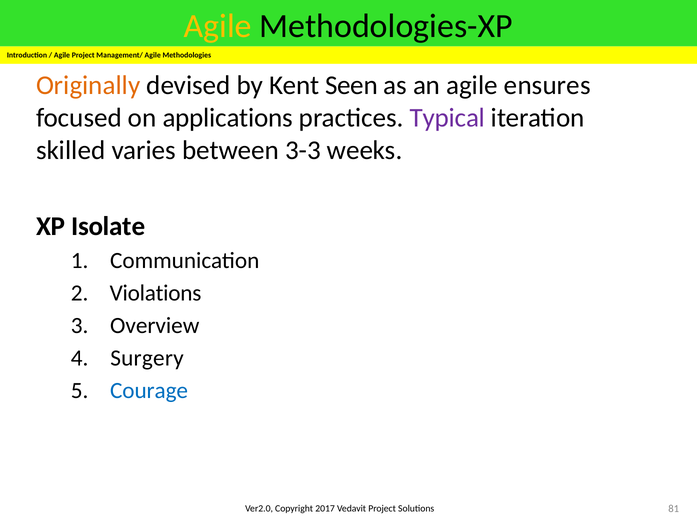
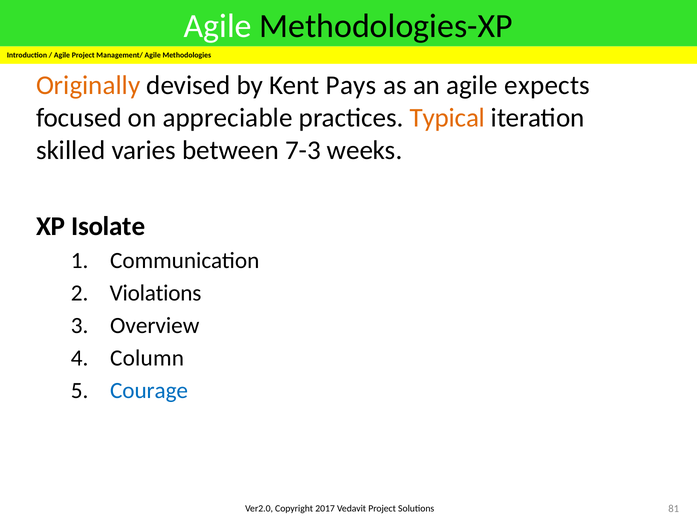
Agile colour: yellow -> white (218, 26)
Seen: Seen -> Pays (351, 86)
ensures: ensures -> expects (547, 86)
applications: applications -> appreciable (228, 118)
Typical colour: purple -> orange (447, 118)
3-3: 3-3 -> 7-3 (303, 151)
Surgery: Surgery -> Column (147, 359)
